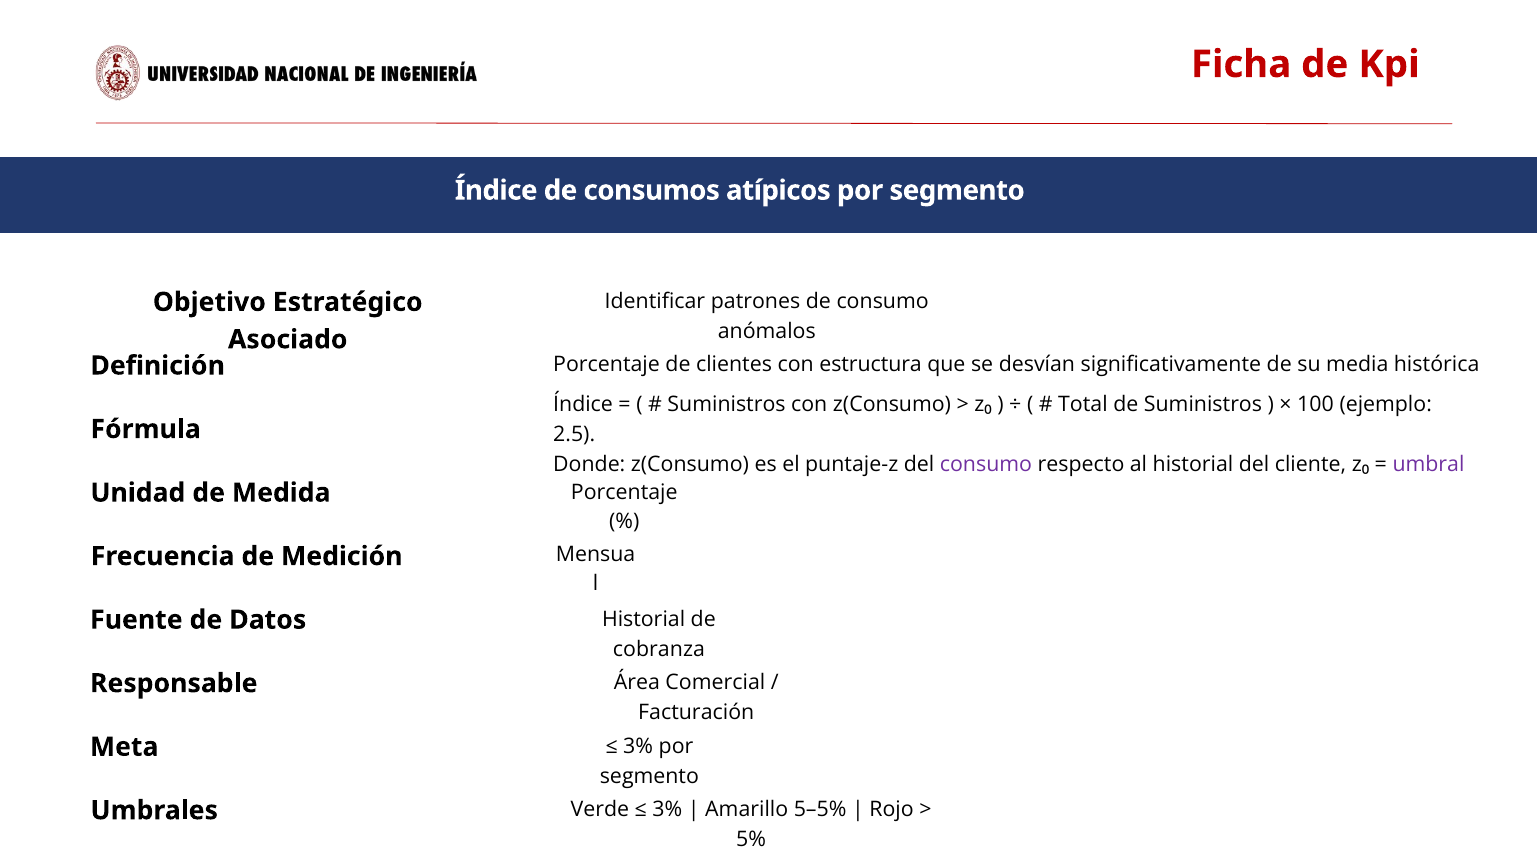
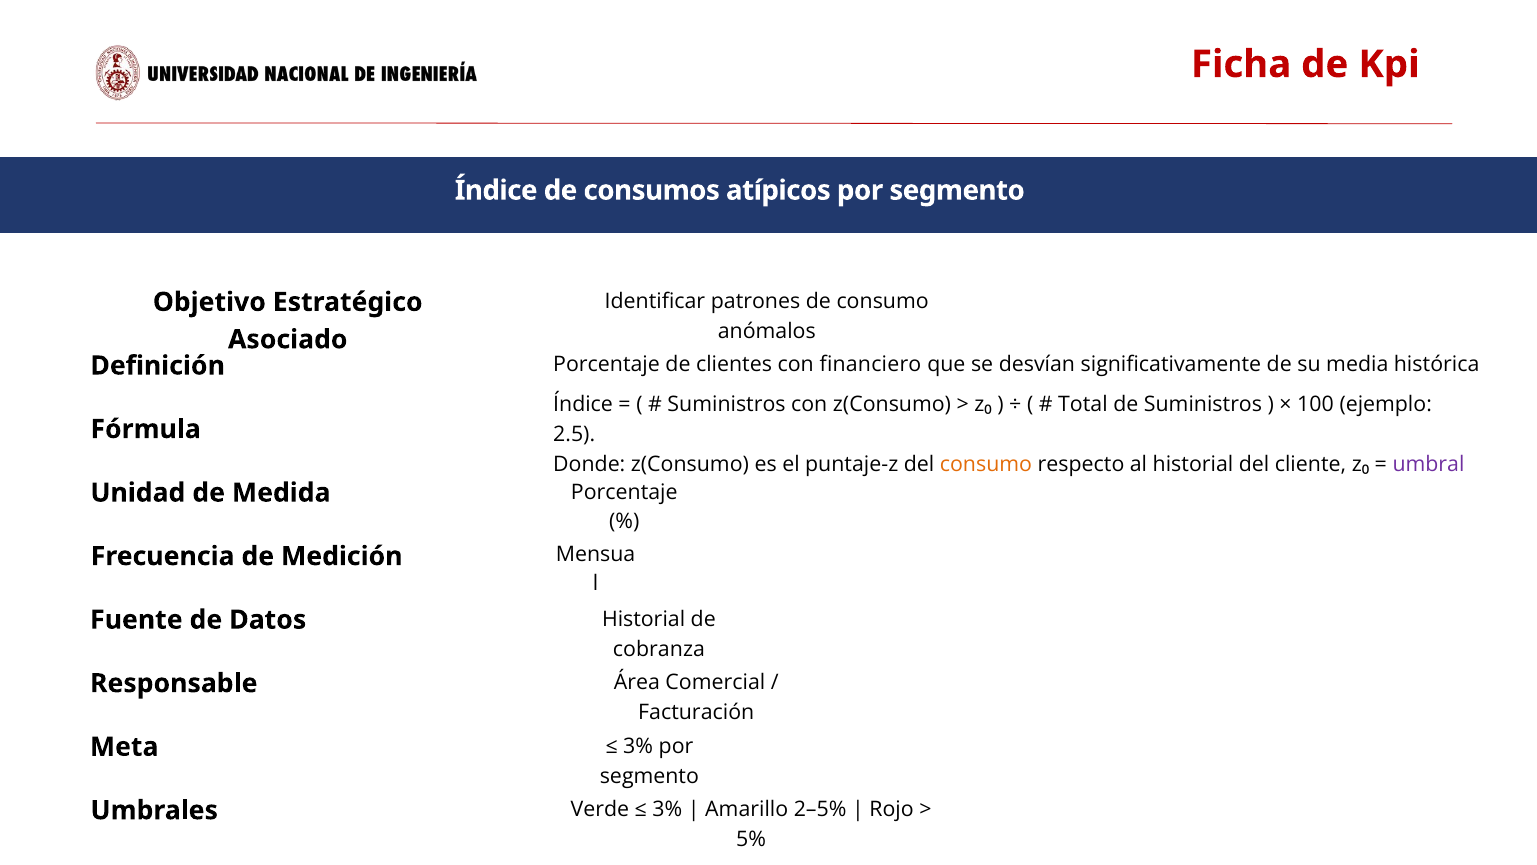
estructura: estructura -> financiero (870, 365)
consumo colour: purple -> orange (986, 464)
5–5%: 5–5% -> 2–5% (820, 809)
